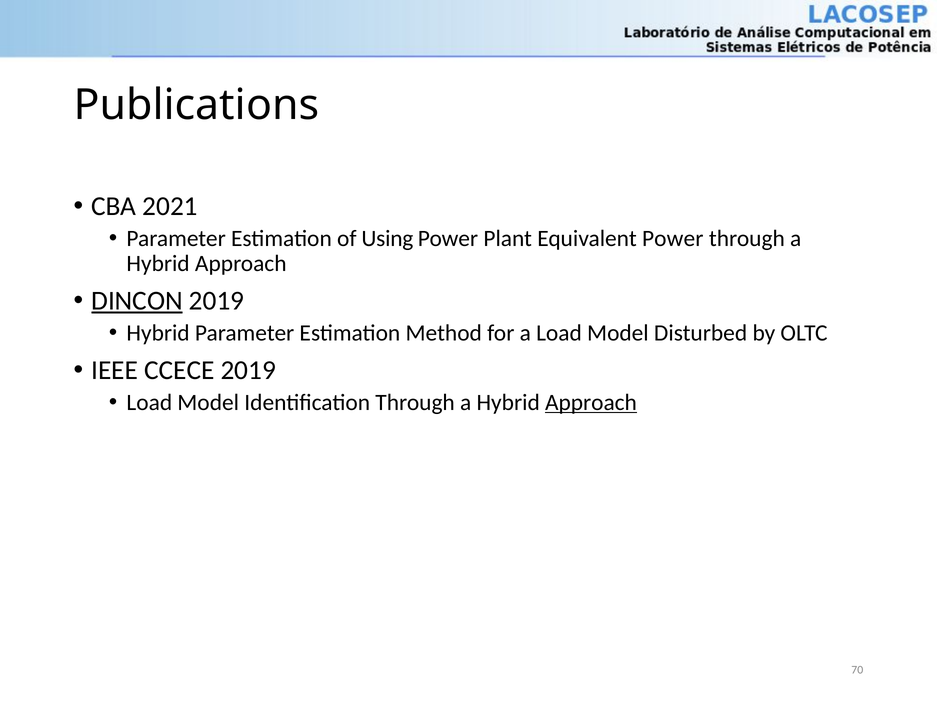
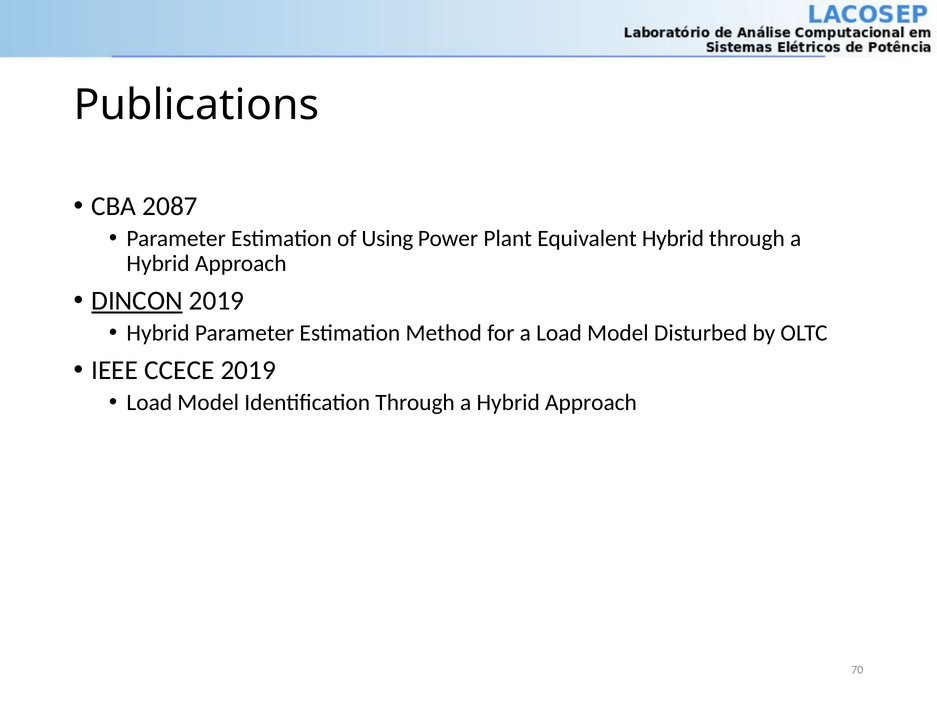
2021: 2021 -> 2087 (170, 206)
Equivalent Power: Power -> Hybrid (673, 239)
Approach underline: present -> none (591, 403)
